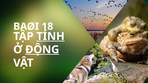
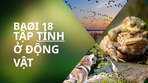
ĐỘNG underline: present -> none (42, 50)
